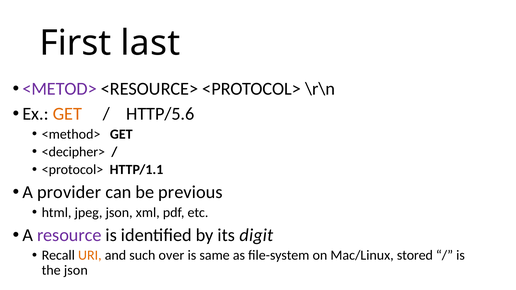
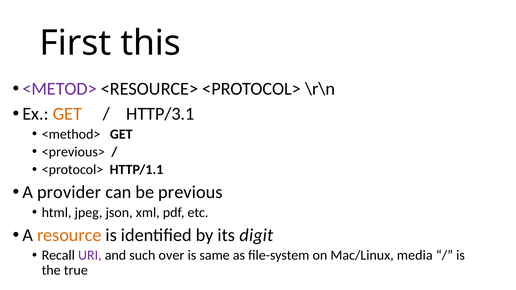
last: last -> this (151, 43)
HTTP/5.6: HTTP/5.6 -> HTTP/3.1 (160, 114)
<decipher>: <decipher> -> <previous> (73, 152)
resource colour: purple -> orange (69, 235)
URI colour: orange -> purple (90, 255)
stored: stored -> media (415, 255)
the json: json -> true (76, 271)
